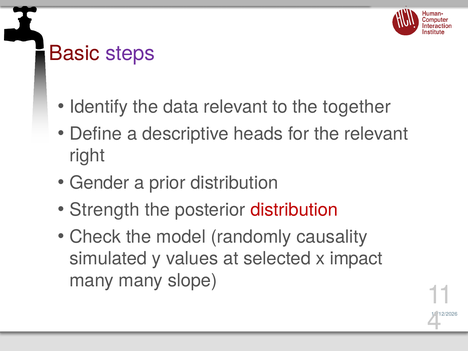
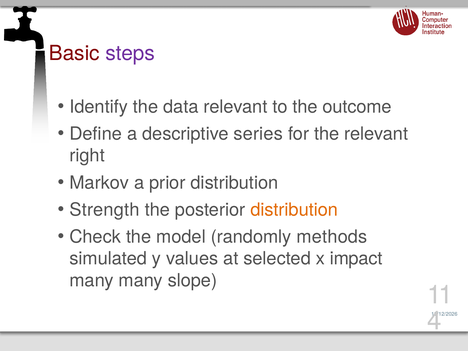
together: together -> outcome (357, 107)
heads: heads -> series (258, 134)
Gender: Gender -> Markov (99, 183)
distribution colour: red -> orange (294, 210)
causality: causality -> methods (332, 237)
